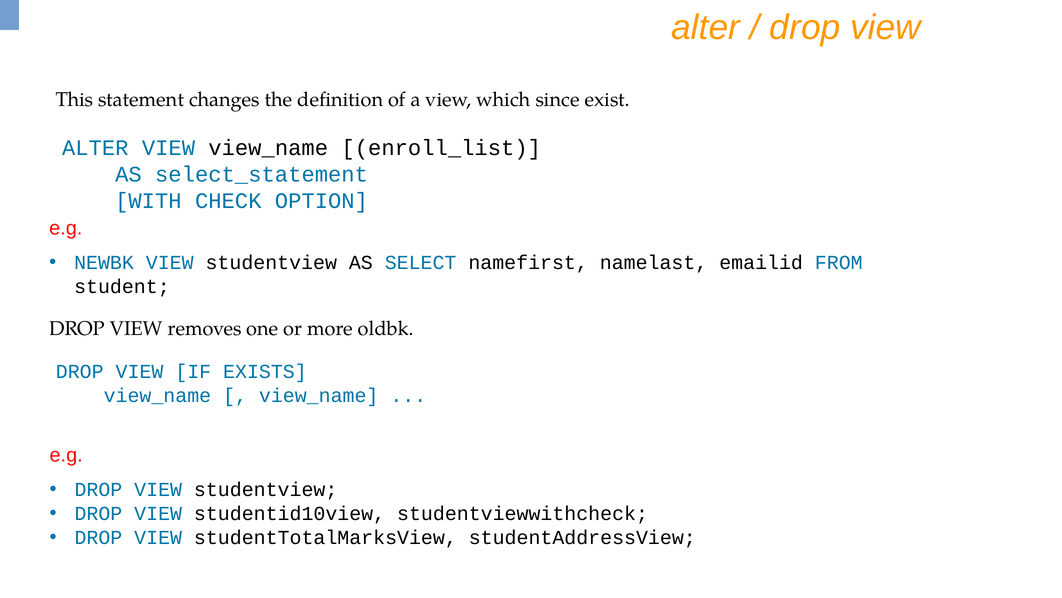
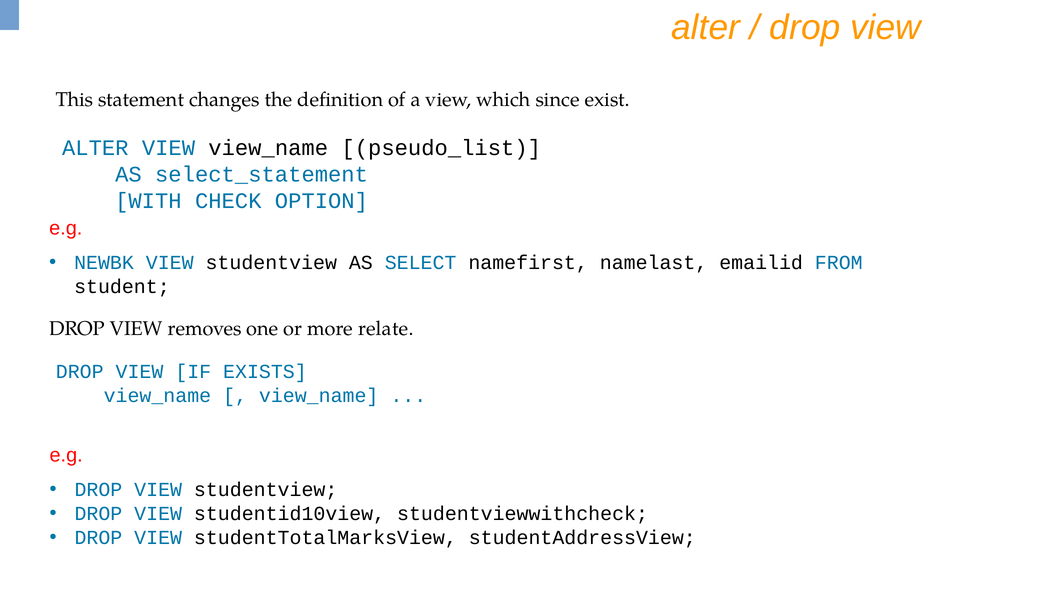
enroll_list: enroll_list -> pseudo_list (441, 148)
oldbk: oldbk -> relate (386, 328)
